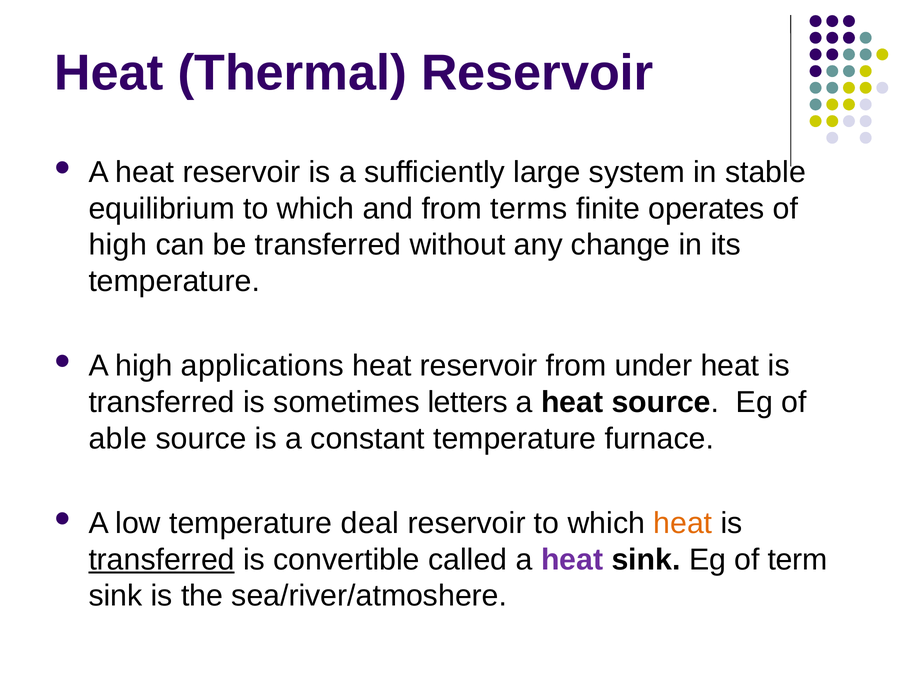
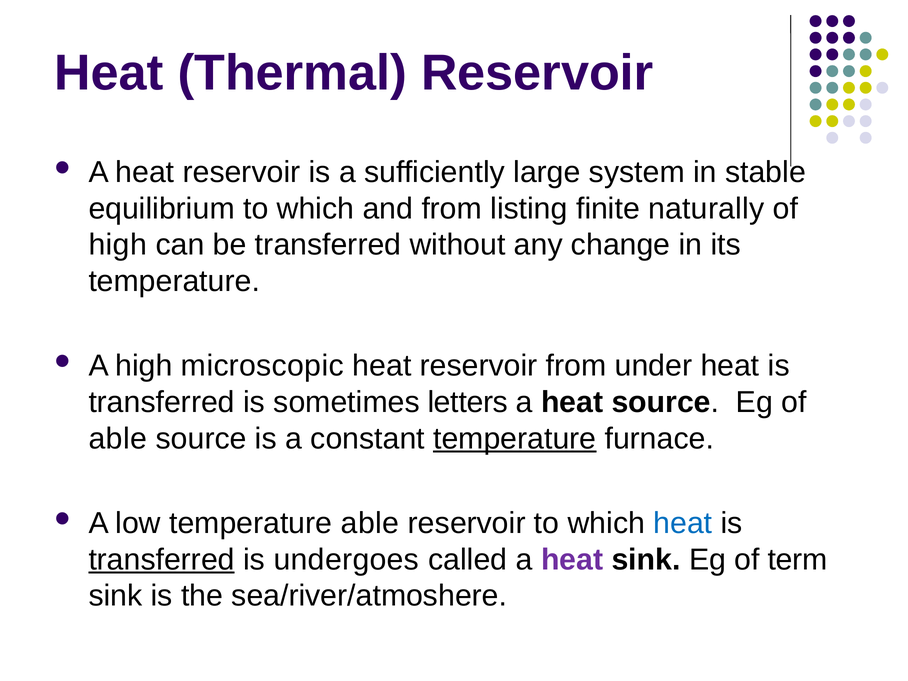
terms: terms -> listing (529, 209)
operates: operates -> naturally (706, 209)
applications: applications -> microscopic (262, 366)
temperature underline: none -> present (515, 439)
temperature deal: deal -> able (370, 523)
heat colour: orange -> blue (683, 523)
convertible: convertible -> undergoes (346, 560)
